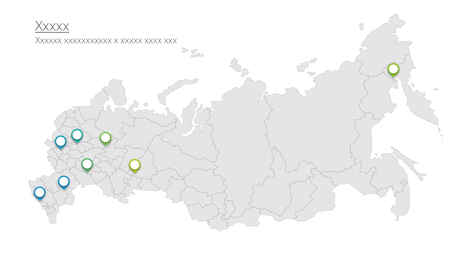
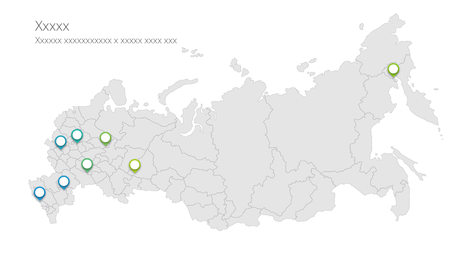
Xxxxx underline: present -> none (52, 26)
